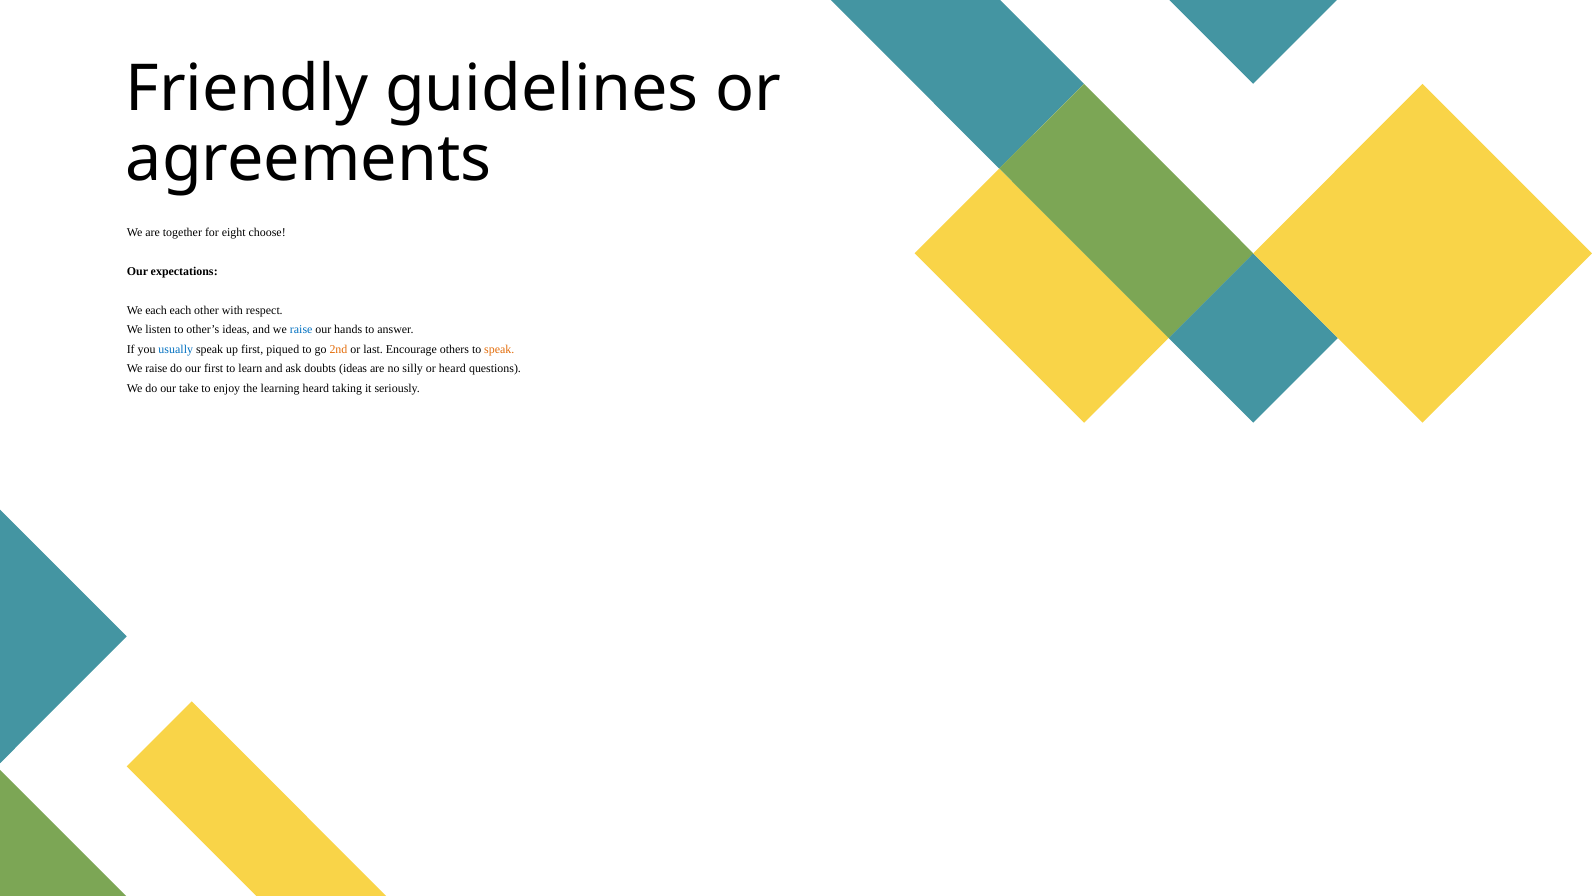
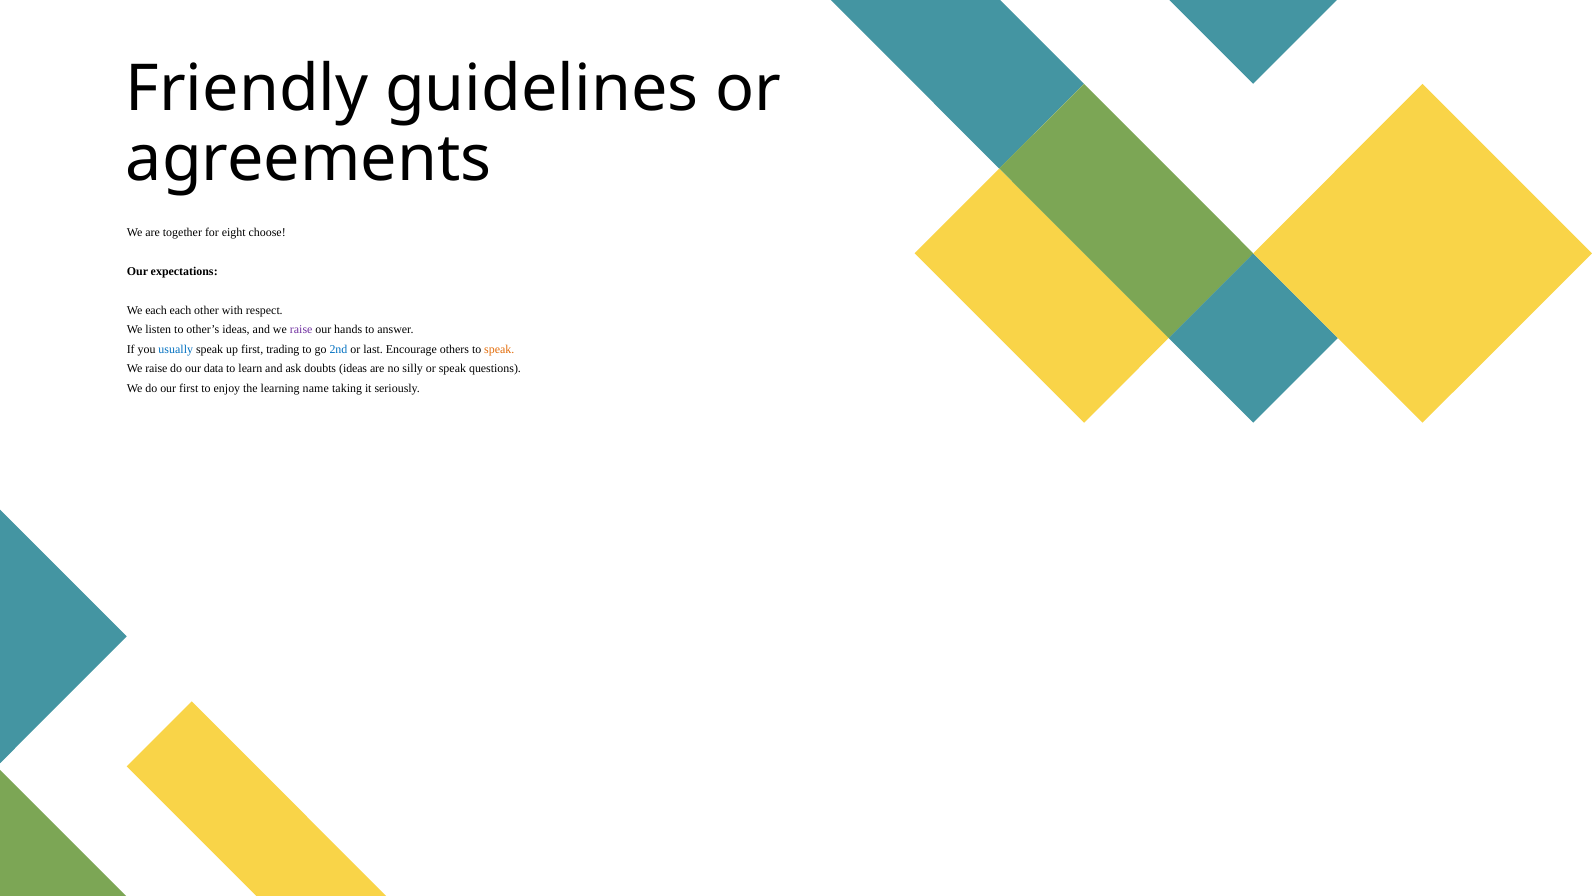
raise colour: blue -> purple (301, 330)
piqued: piqued -> trading (283, 349)
2nd colour: orange -> blue (338, 349)
our first: first -> data (214, 369)
or heard: heard -> speak (452, 369)
our take: take -> first (189, 388)
learning heard: heard -> name (316, 388)
